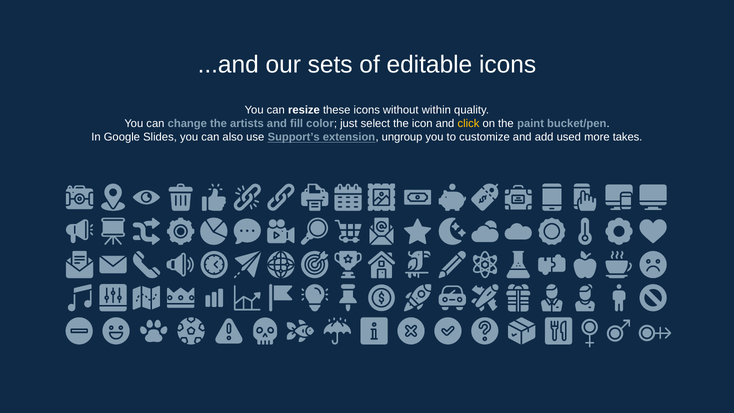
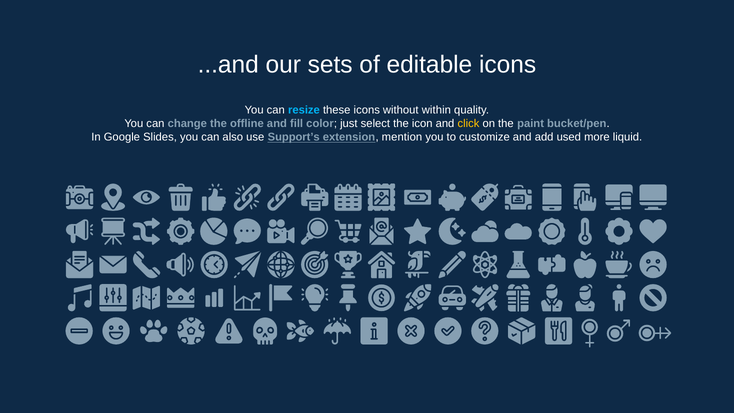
resize colour: white -> light blue (304, 110)
artists: artists -> offline (247, 124)
ungroup: ungroup -> mention (402, 137)
takes: takes -> liquid (628, 137)
